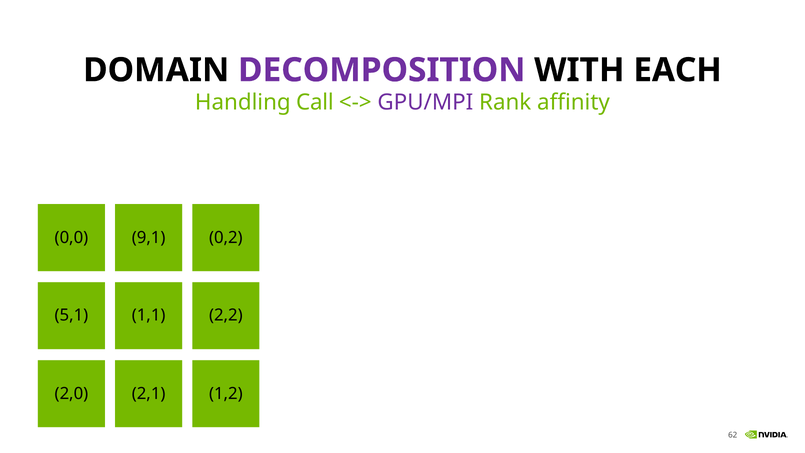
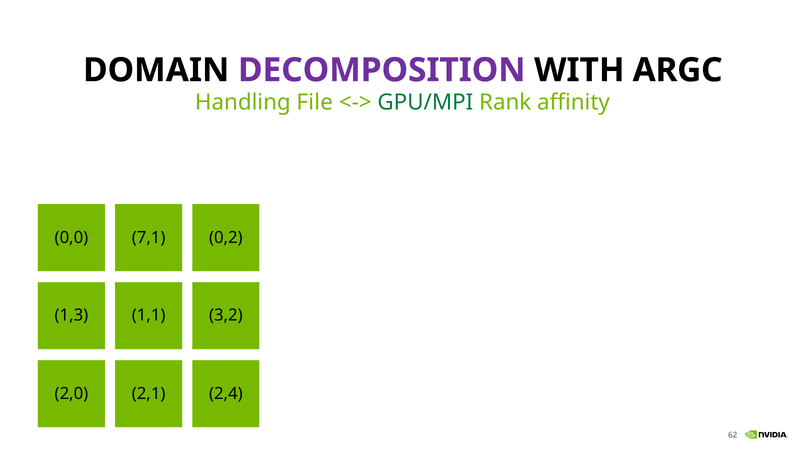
EACH: EACH -> ARGC (678, 70)
Call: Call -> File (315, 102)
GPU/MPI colour: purple -> green (425, 102)
9,1: 9,1 -> 7,1 (149, 237)
5,1: 5,1 -> 1,3 (71, 315)
2,2: 2,2 -> 3,2 (226, 315)
1,2: 1,2 -> 2,4 (226, 393)
